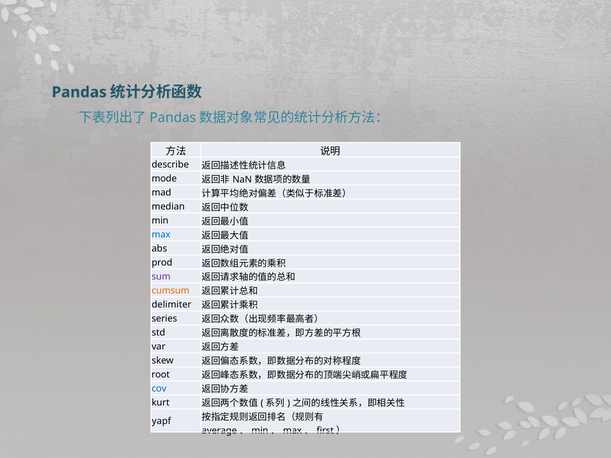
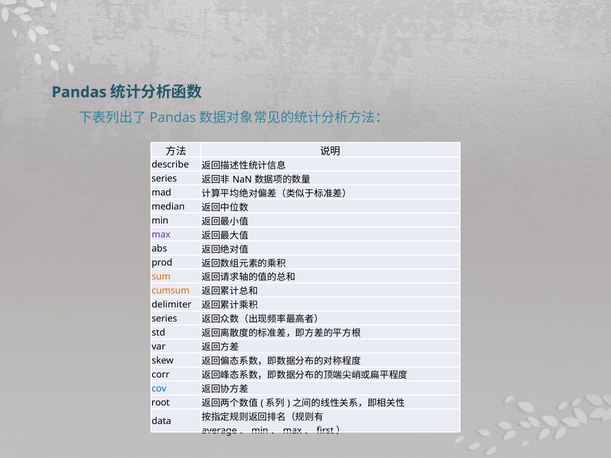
mode: mode -> series (164, 179)
max colour: blue -> purple (161, 235)
sum colour: purple -> orange (161, 277)
root: root -> corr (161, 375)
kurt: kurt -> root (161, 403)
yapf: yapf -> data (161, 422)
